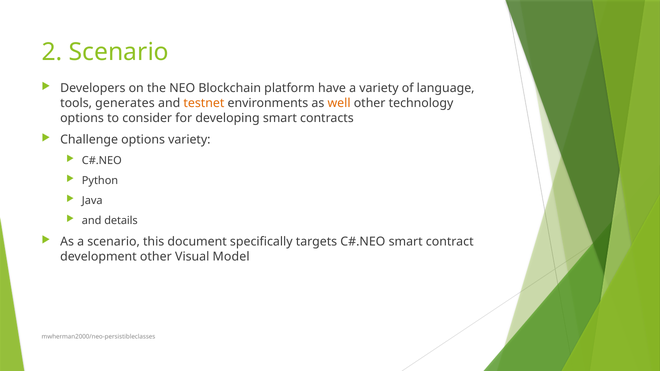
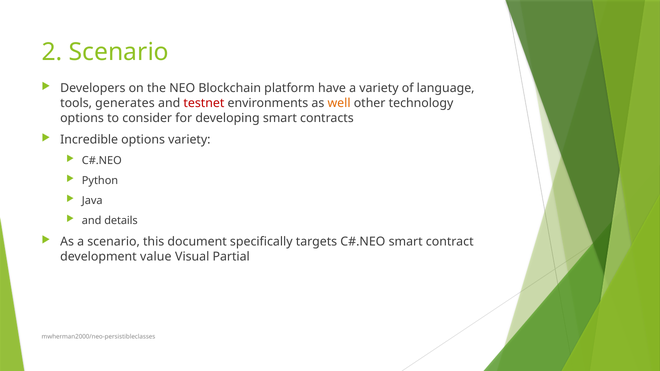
testnet colour: orange -> red (204, 103)
Challenge: Challenge -> Incredible (89, 140)
development other: other -> value (156, 257)
Model: Model -> Partial (231, 257)
